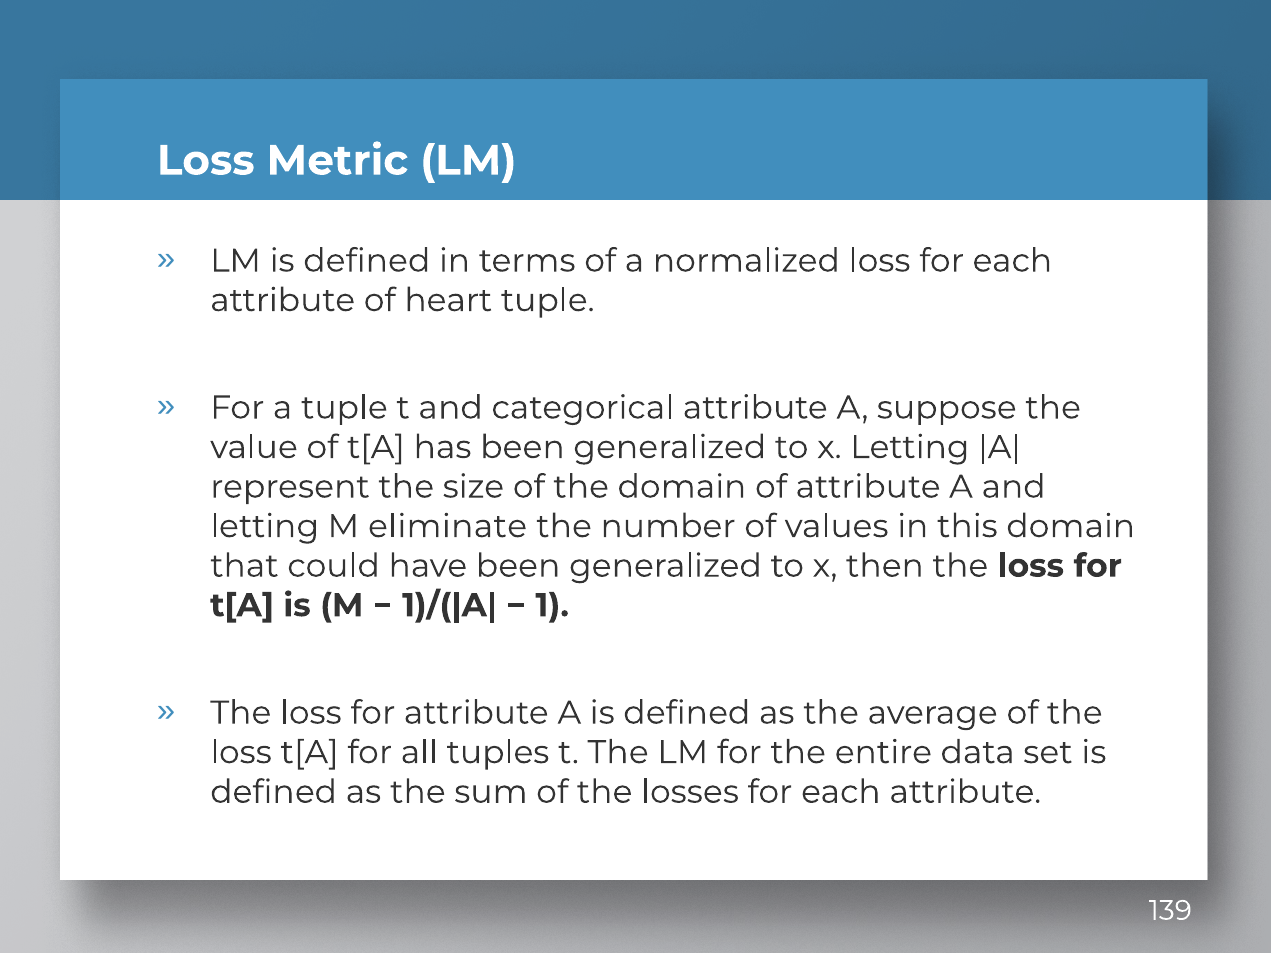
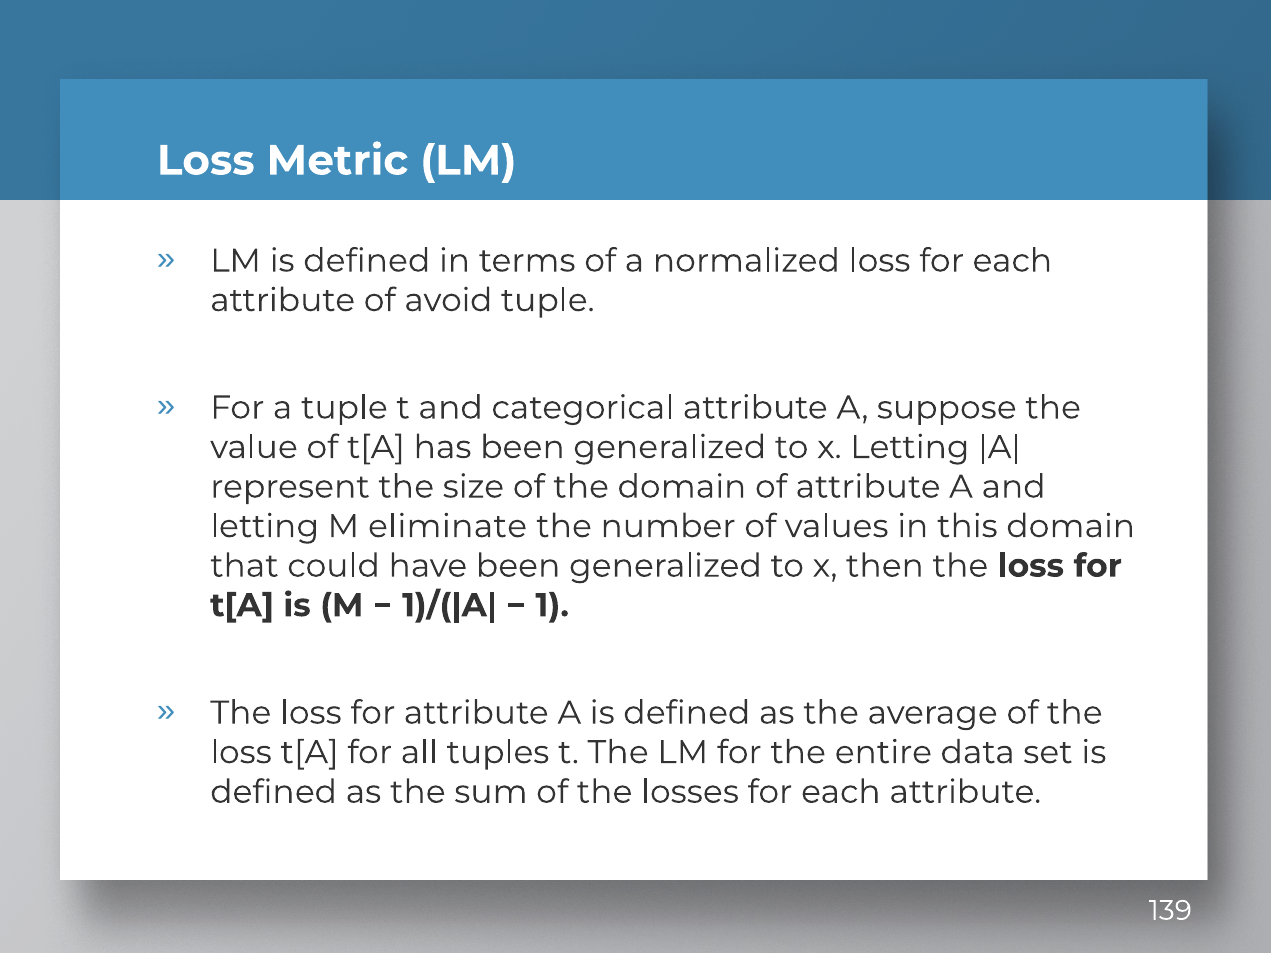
heart: heart -> avoid (448, 300)
